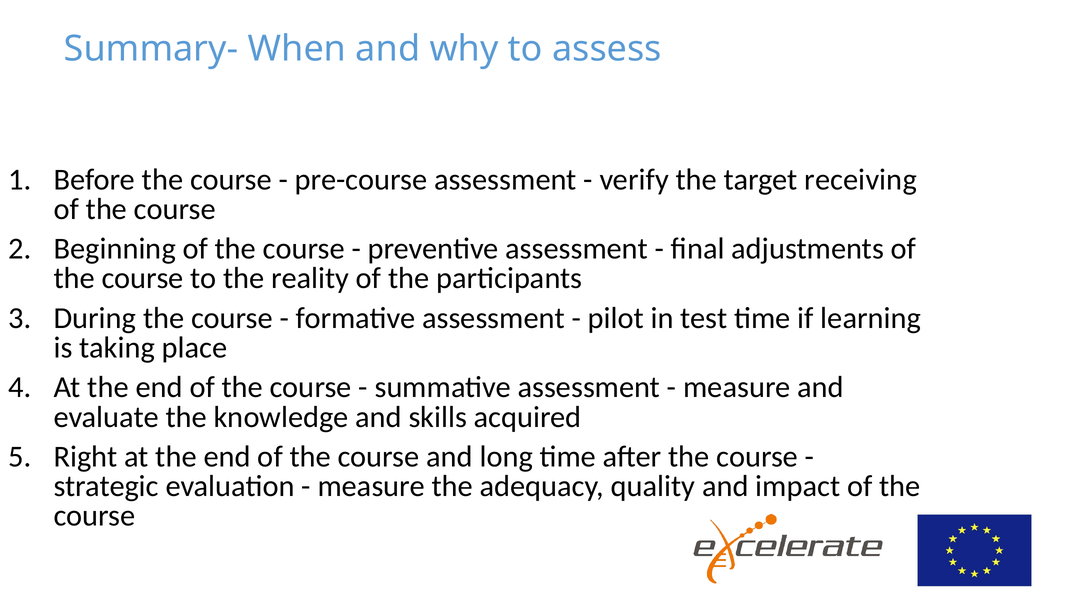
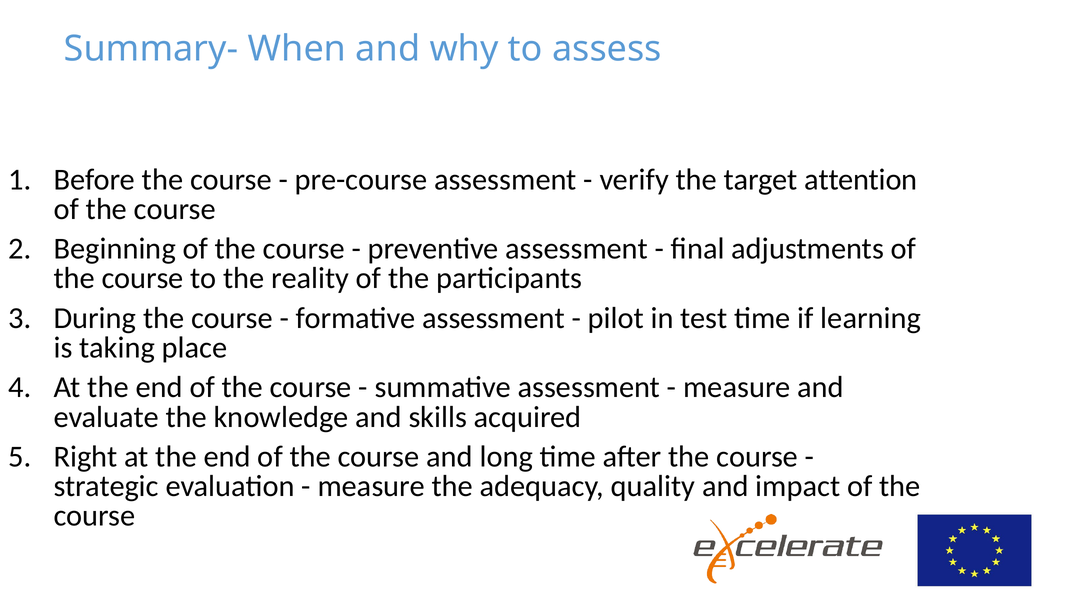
receiving: receiving -> attention (861, 180)
